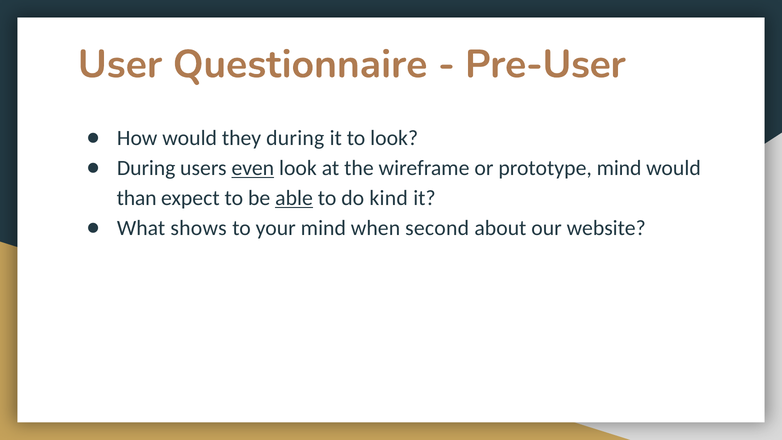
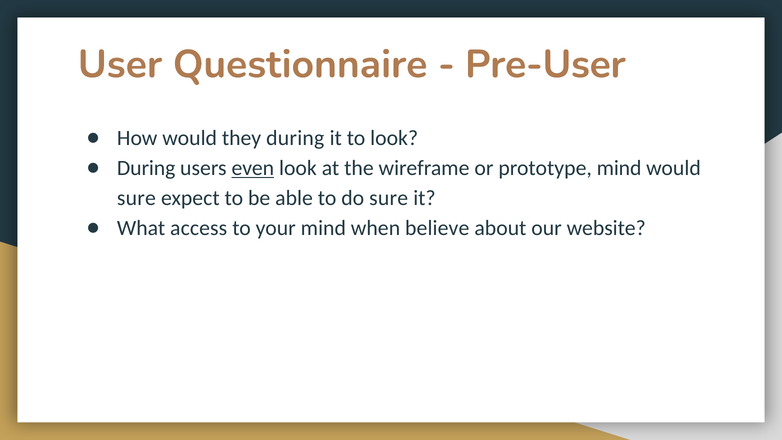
than: than -> sure (136, 198)
able underline: present -> none (294, 198)
do kind: kind -> sure (389, 198)
shows: shows -> access (199, 228)
second: second -> believe (437, 228)
